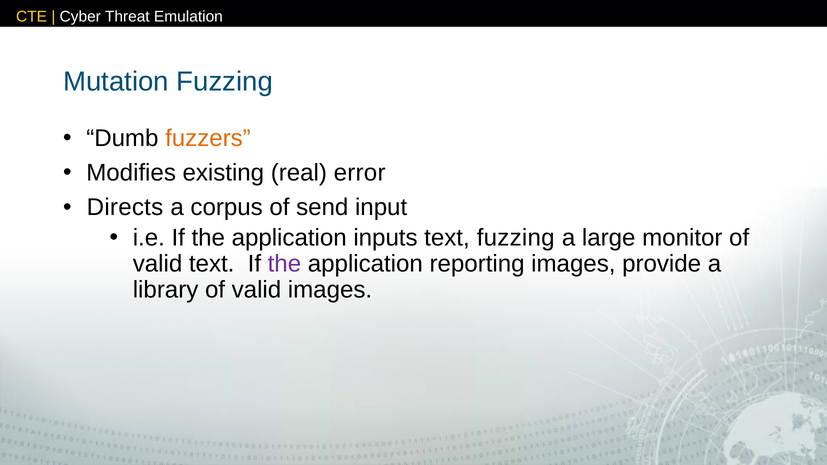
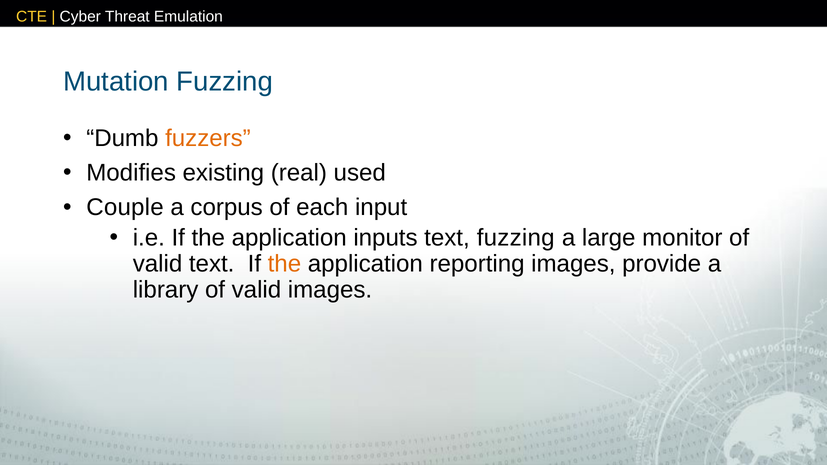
error: error -> used (360, 173)
Directs: Directs -> Couple (125, 208)
send: send -> each (322, 208)
the colour: purple -> orange (284, 264)
